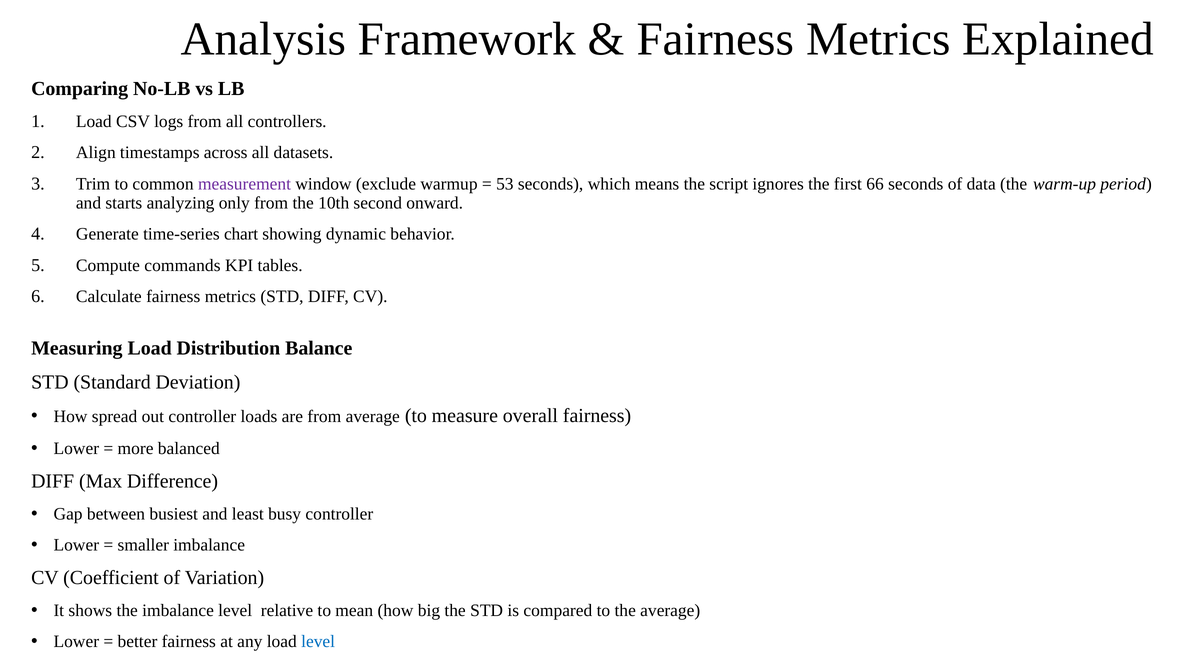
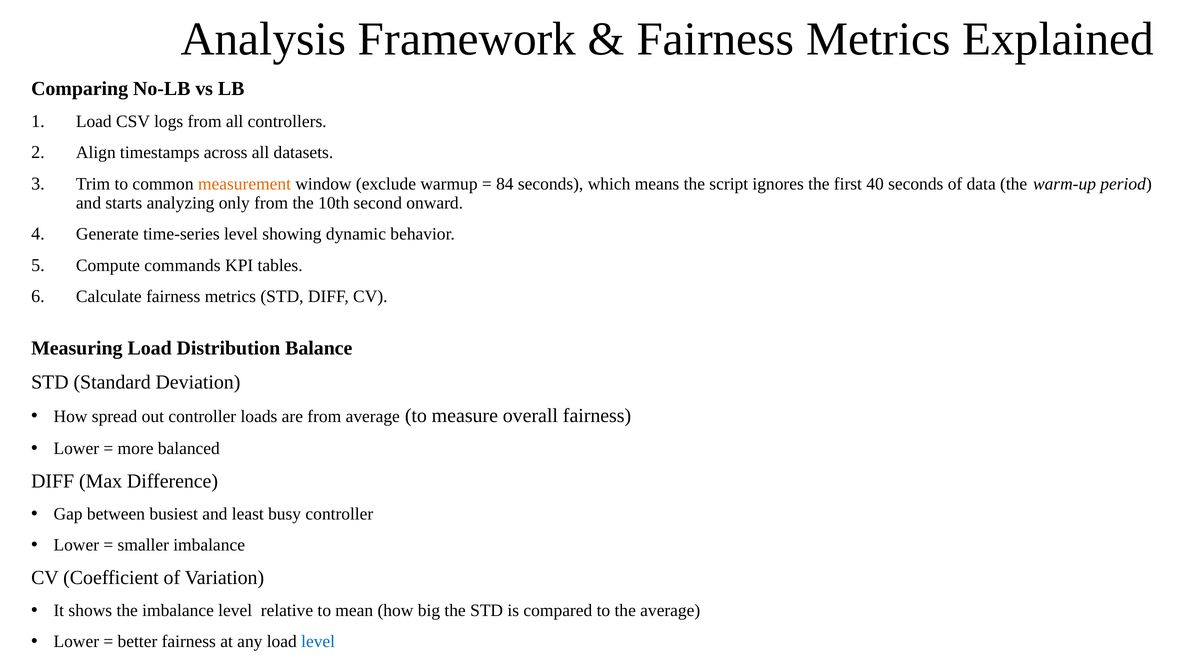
measurement colour: purple -> orange (244, 184)
53: 53 -> 84 (505, 184)
66: 66 -> 40 (875, 184)
time-series chart: chart -> level (241, 234)
